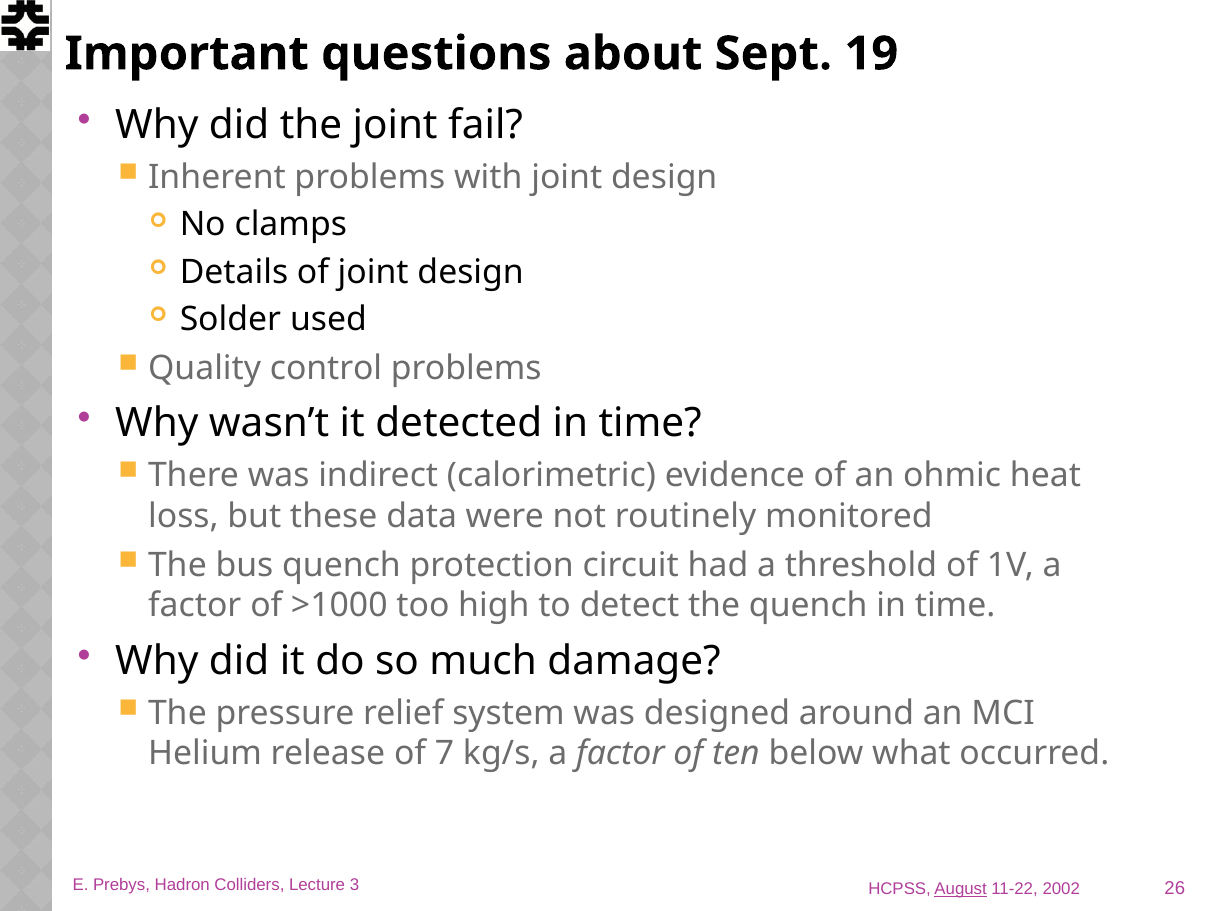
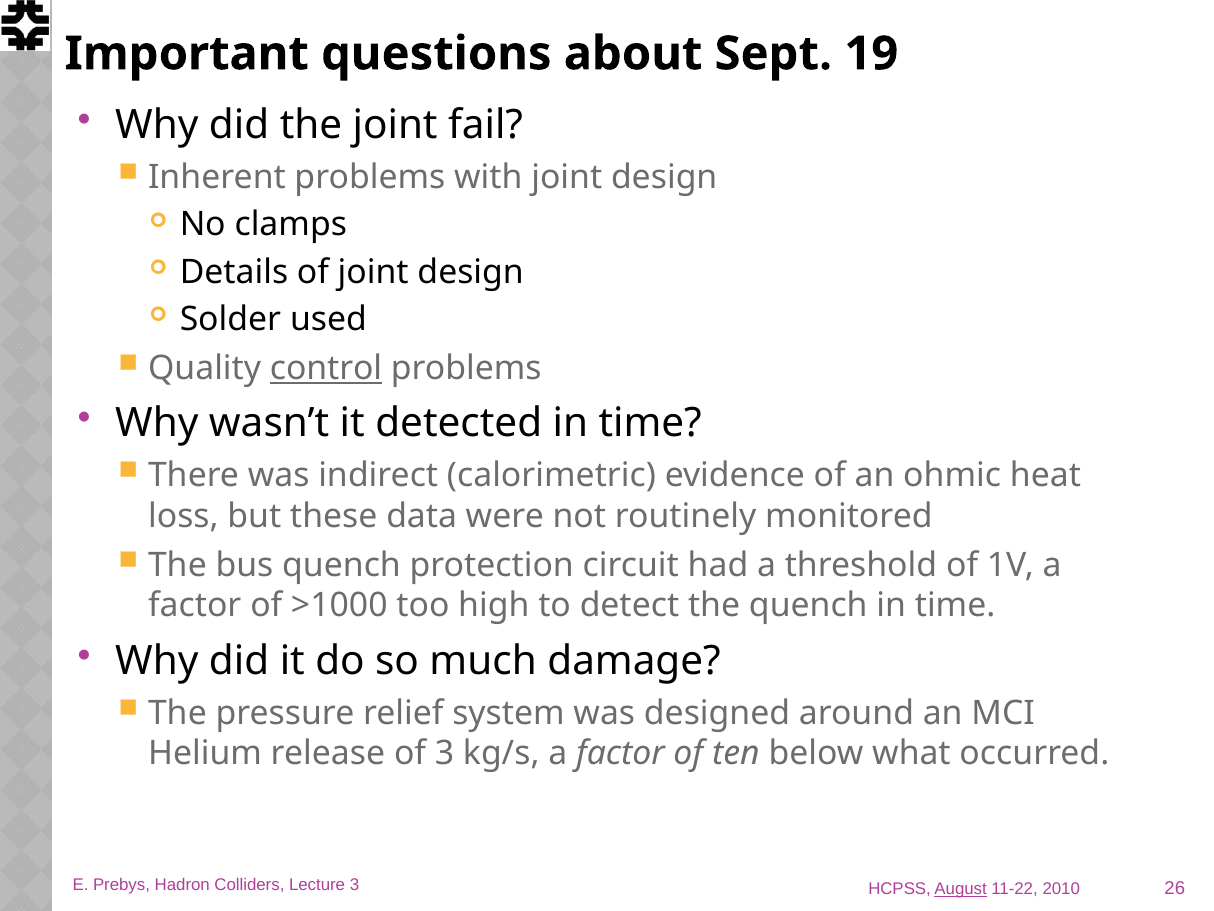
control underline: none -> present (326, 368)
of 7: 7 -> 3 (445, 753)
2002: 2002 -> 2010 (1061, 889)
